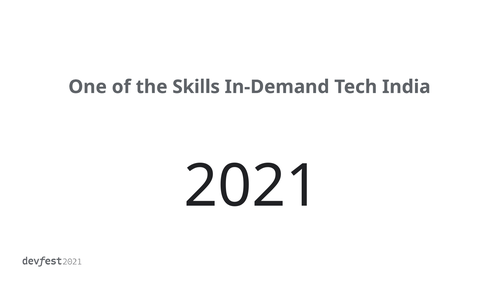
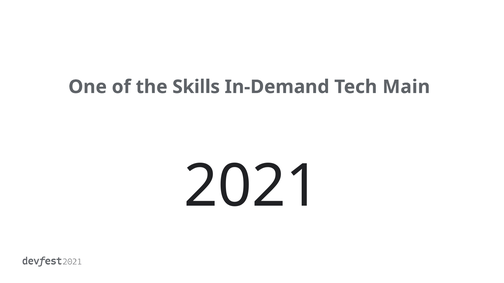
India: India -> Main (406, 87)
